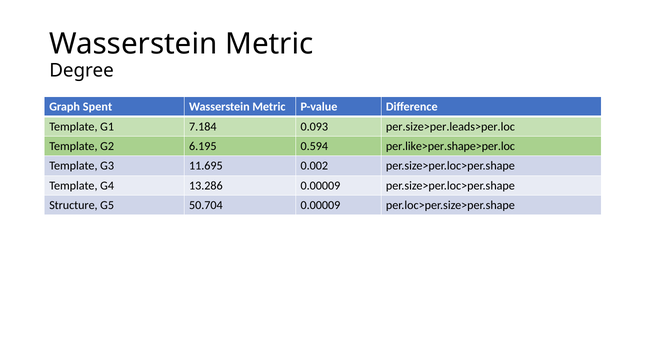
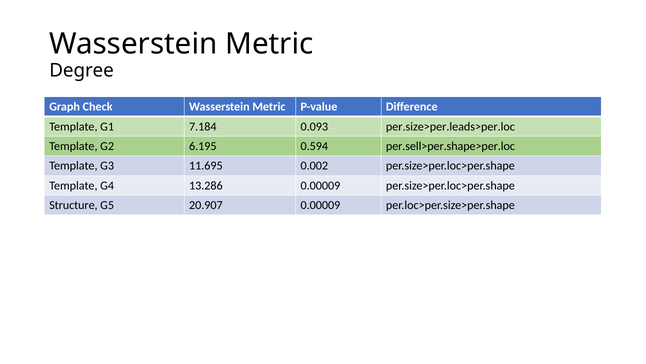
Spent: Spent -> Check (98, 107)
per.like>per.shape>per.loc: per.like>per.shape>per.loc -> per.sell>per.shape>per.loc (450, 146)
50.704: 50.704 -> 20.907 (206, 205)
